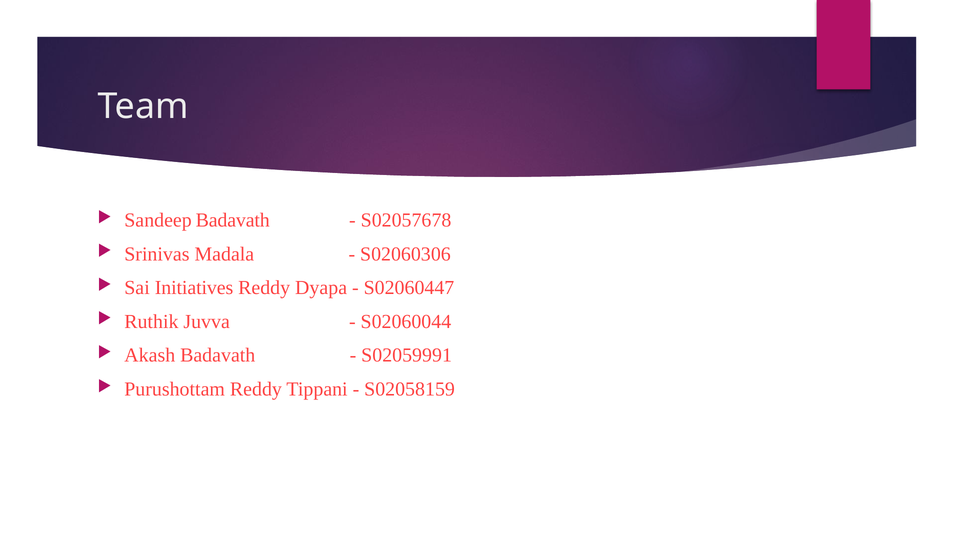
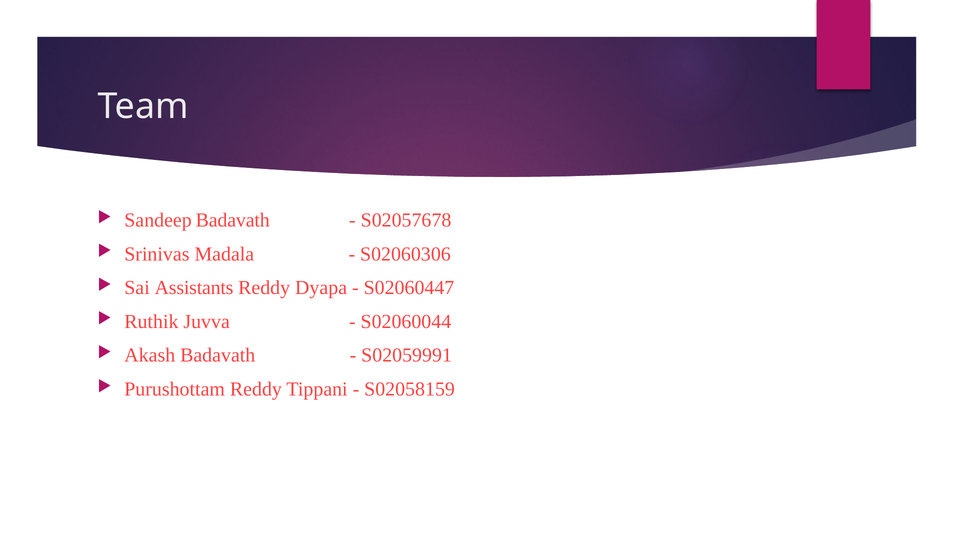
Initiatives: Initiatives -> Assistants (194, 288)
